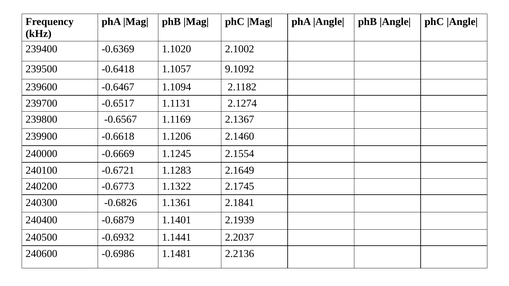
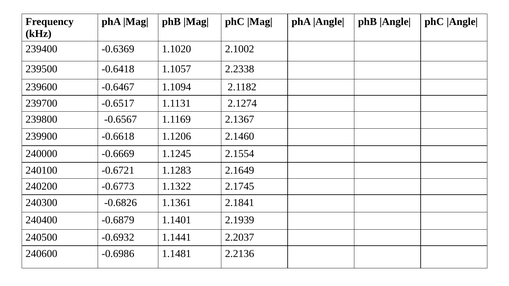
9.1092: 9.1092 -> 2.2338 (240, 69)
